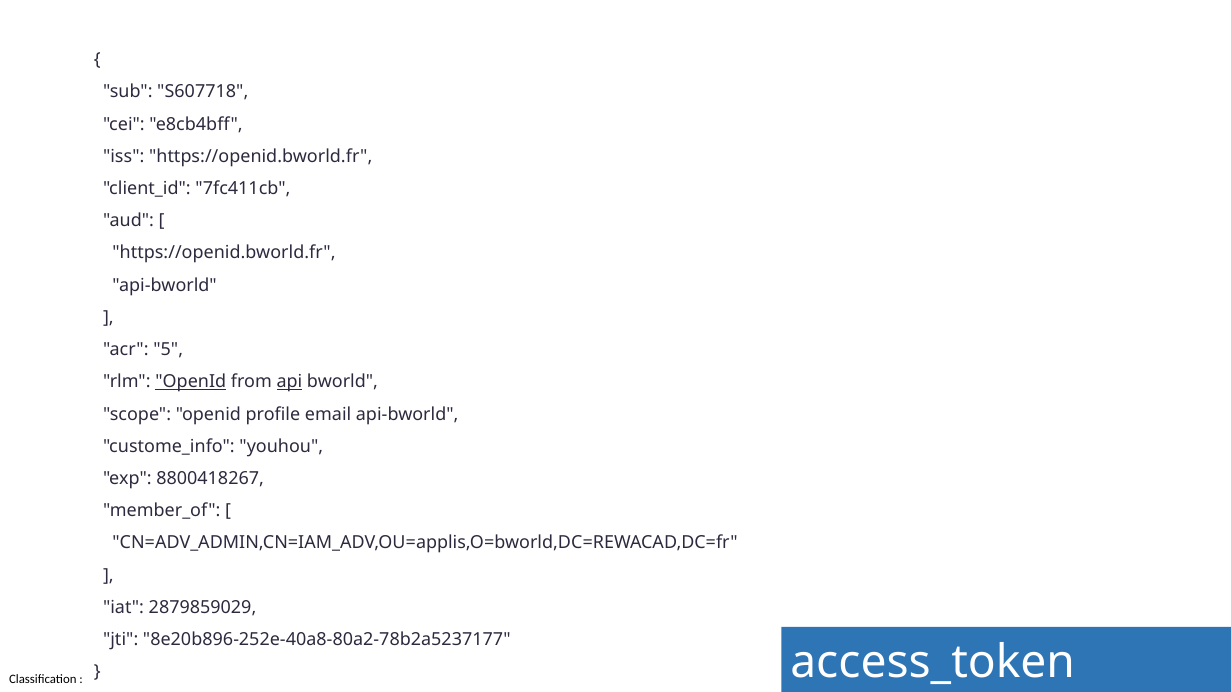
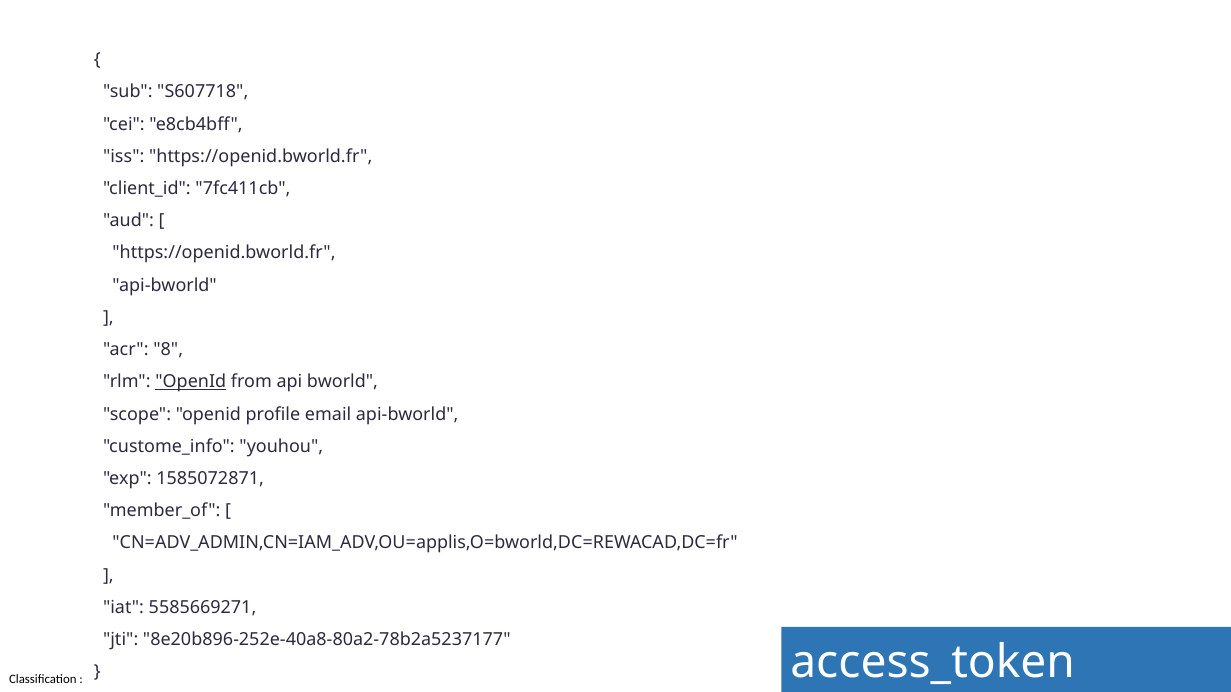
5: 5 -> 8 (168, 350)
api underline: present -> none (289, 382)
8800418267: 8800418267 -> 1585072871 (210, 479)
2879859029: 2879859029 -> 5585669271 (203, 608)
